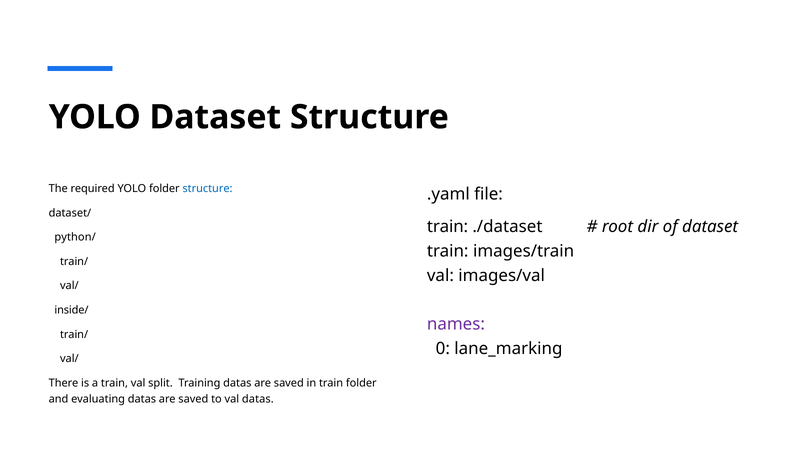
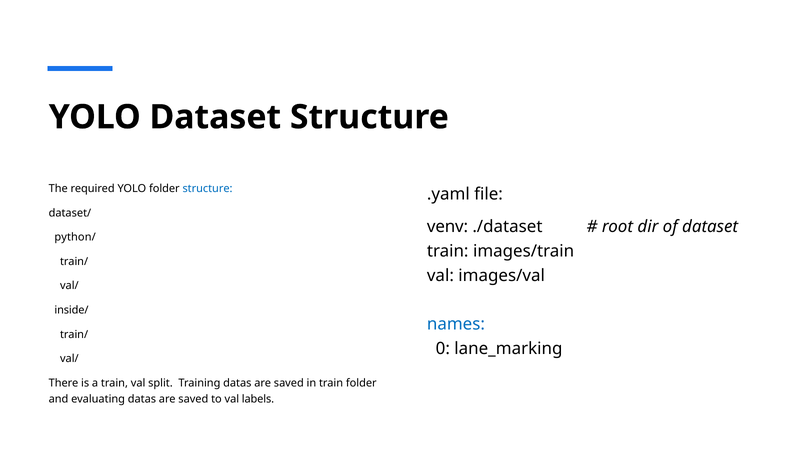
train: train -> venv (448, 227)
names colour: purple -> blue (456, 324)
val datas: datas -> labels (258, 399)
